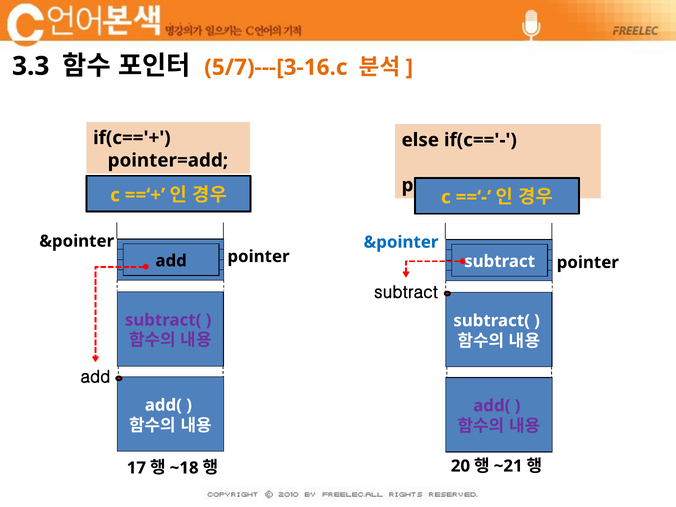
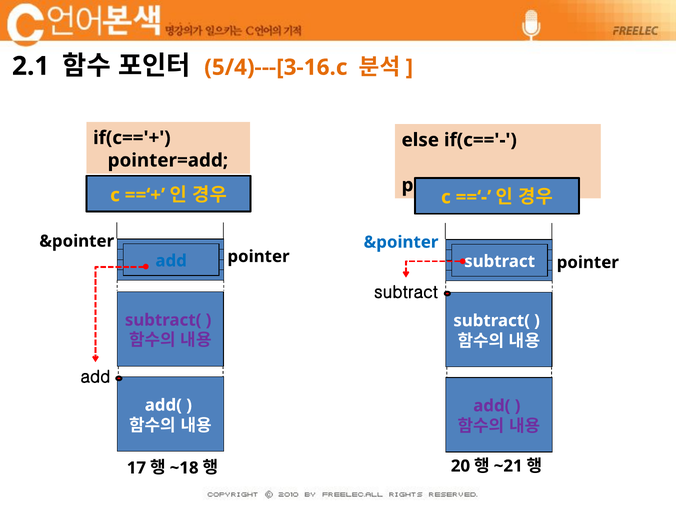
3.3: 3.3 -> 2.1 (31, 66)
5/7)---[3-16.c: 5/7)---[3-16.c -> 5/4)---[3-16.c (276, 67)
add colour: black -> blue (171, 261)
